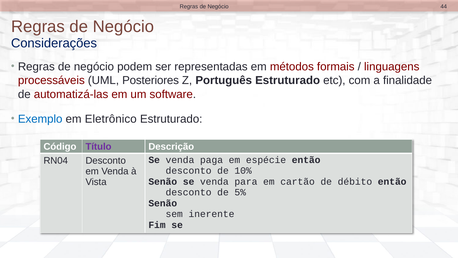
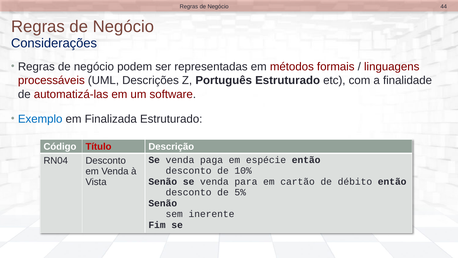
Posteriores: Posteriores -> Descrições (151, 80)
Eletrônico: Eletrônico -> Finalizada (111, 119)
Título colour: purple -> red (98, 146)
